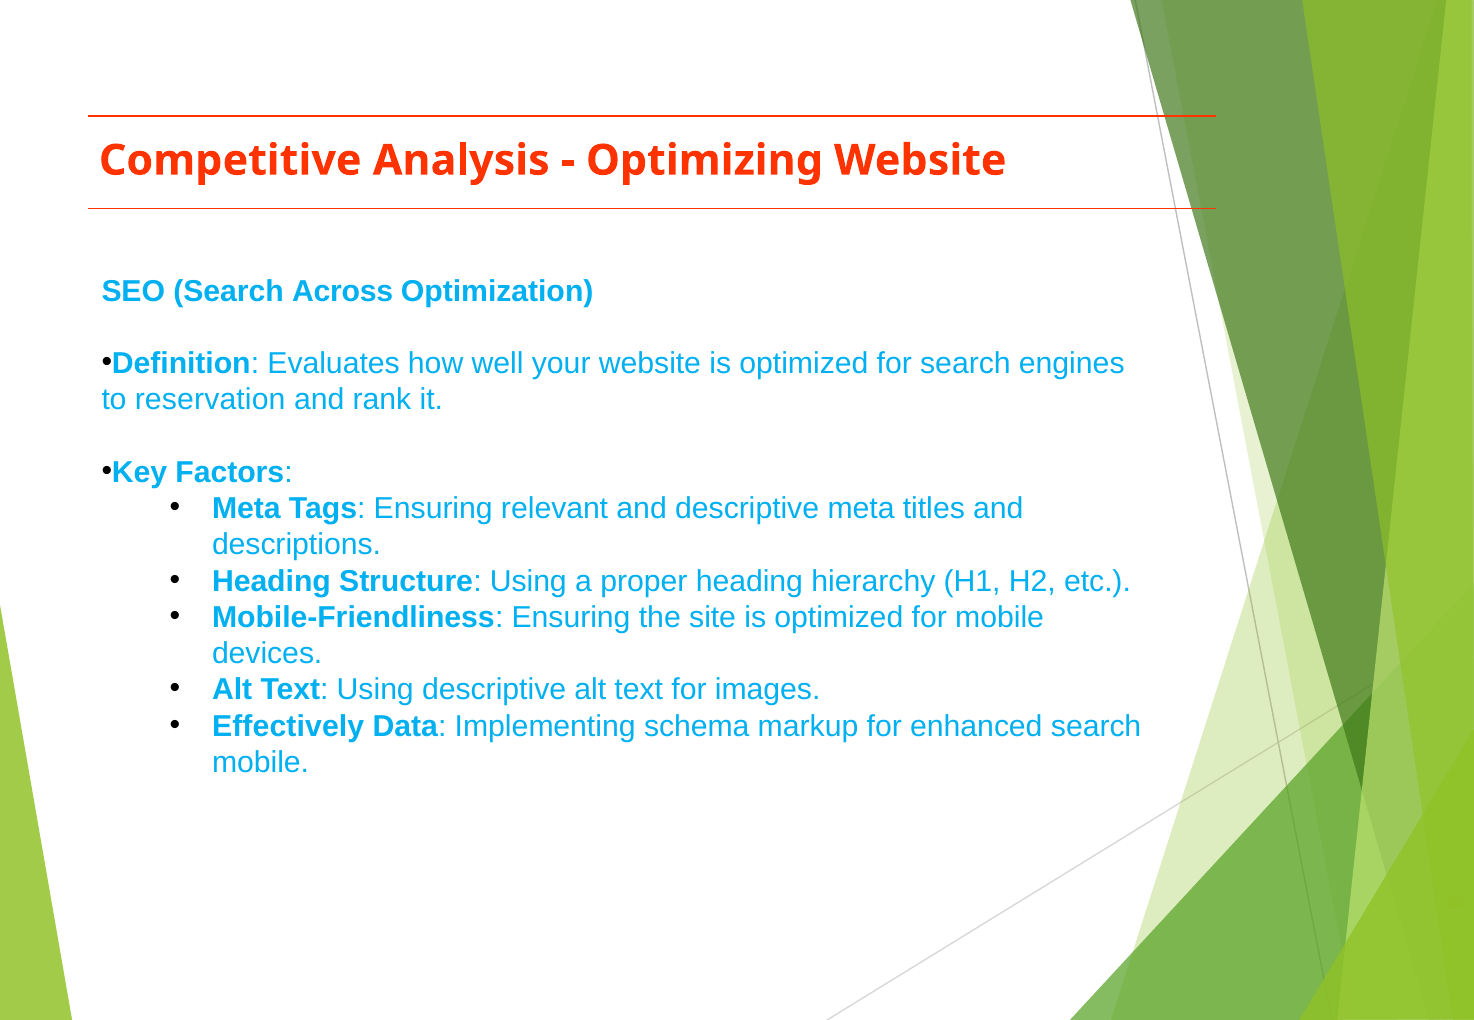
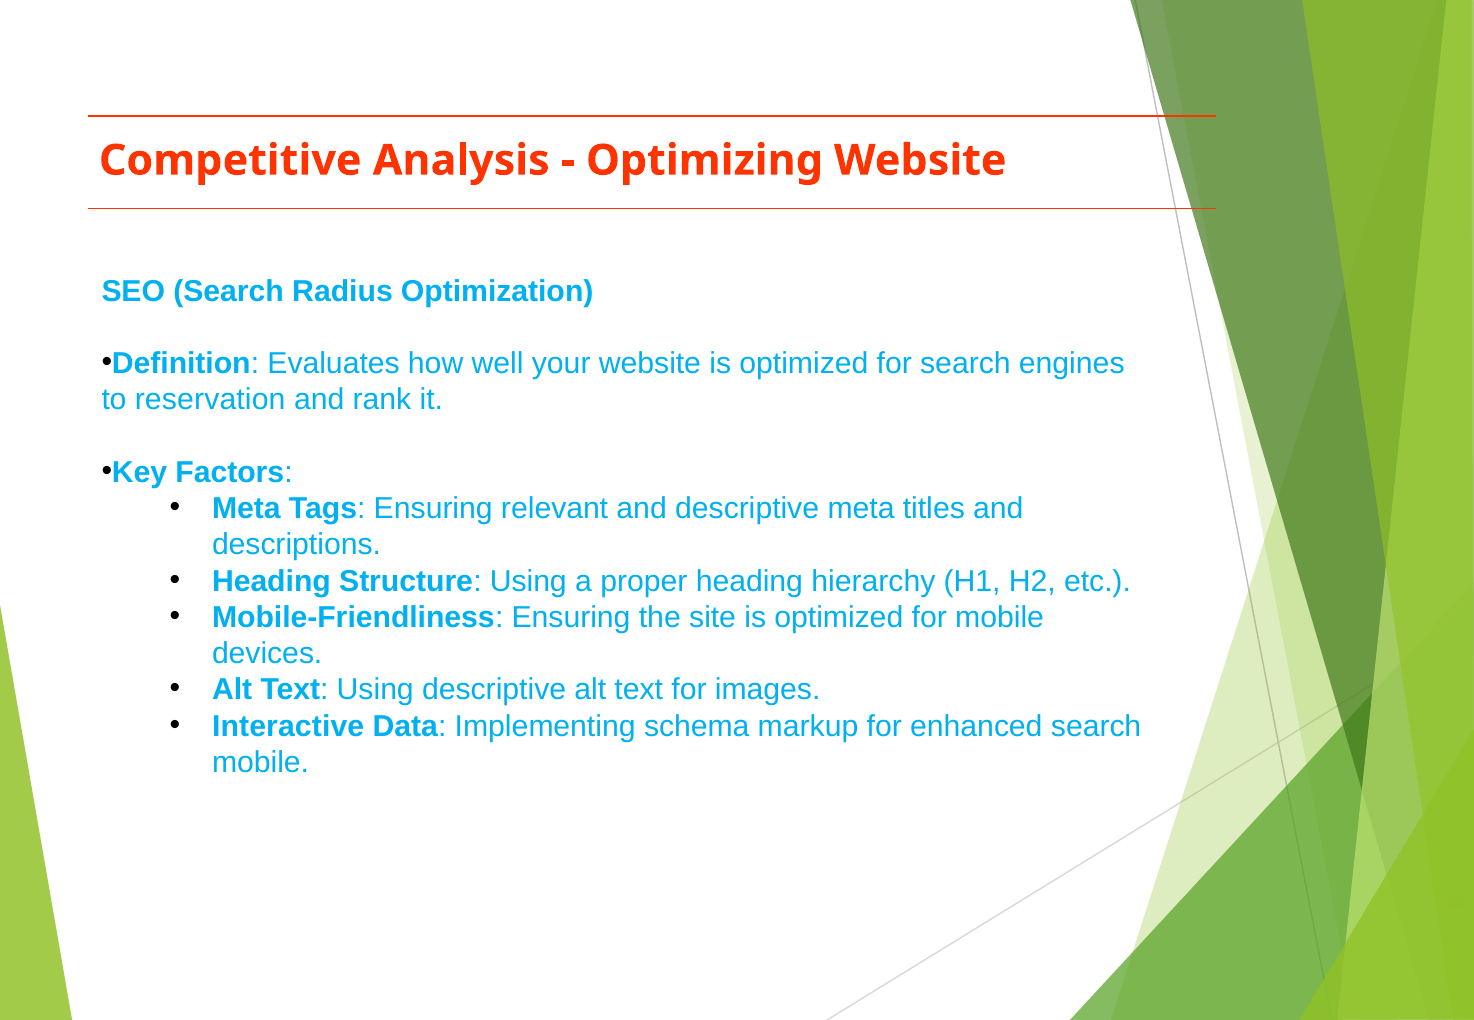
Across: Across -> Radius (343, 291)
Effectively: Effectively -> Interactive (288, 726)
